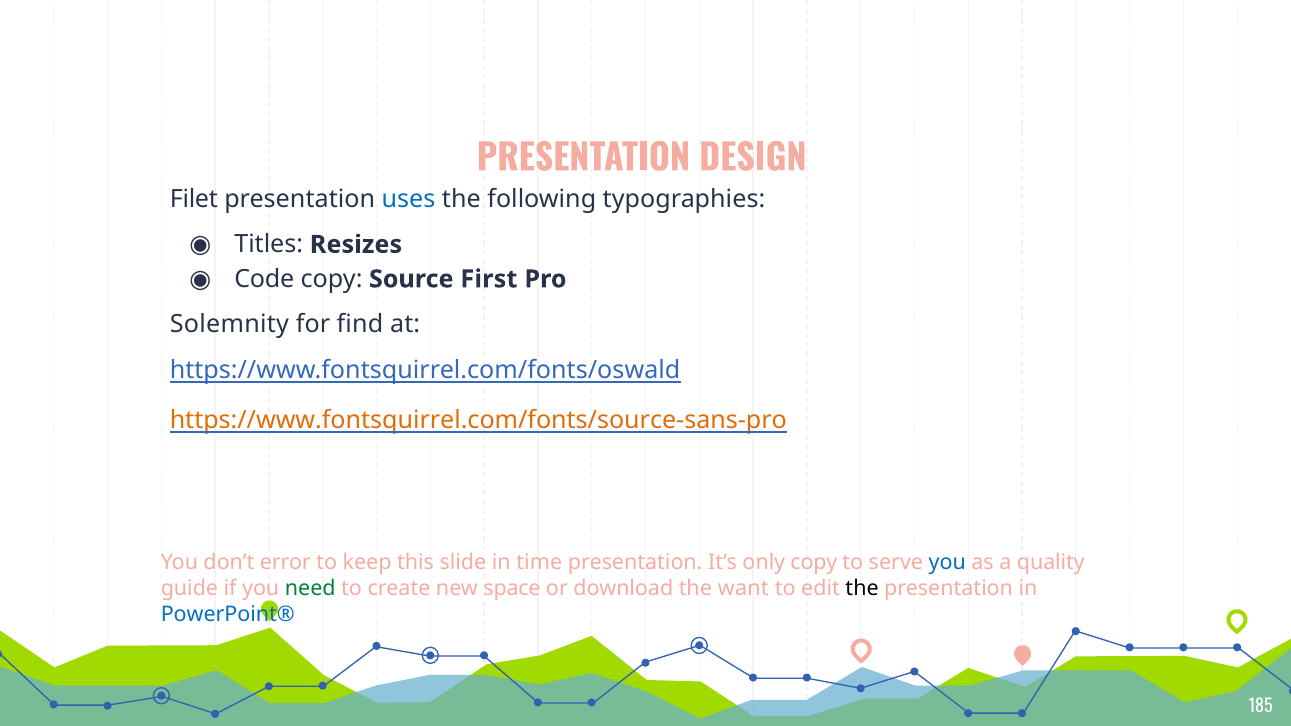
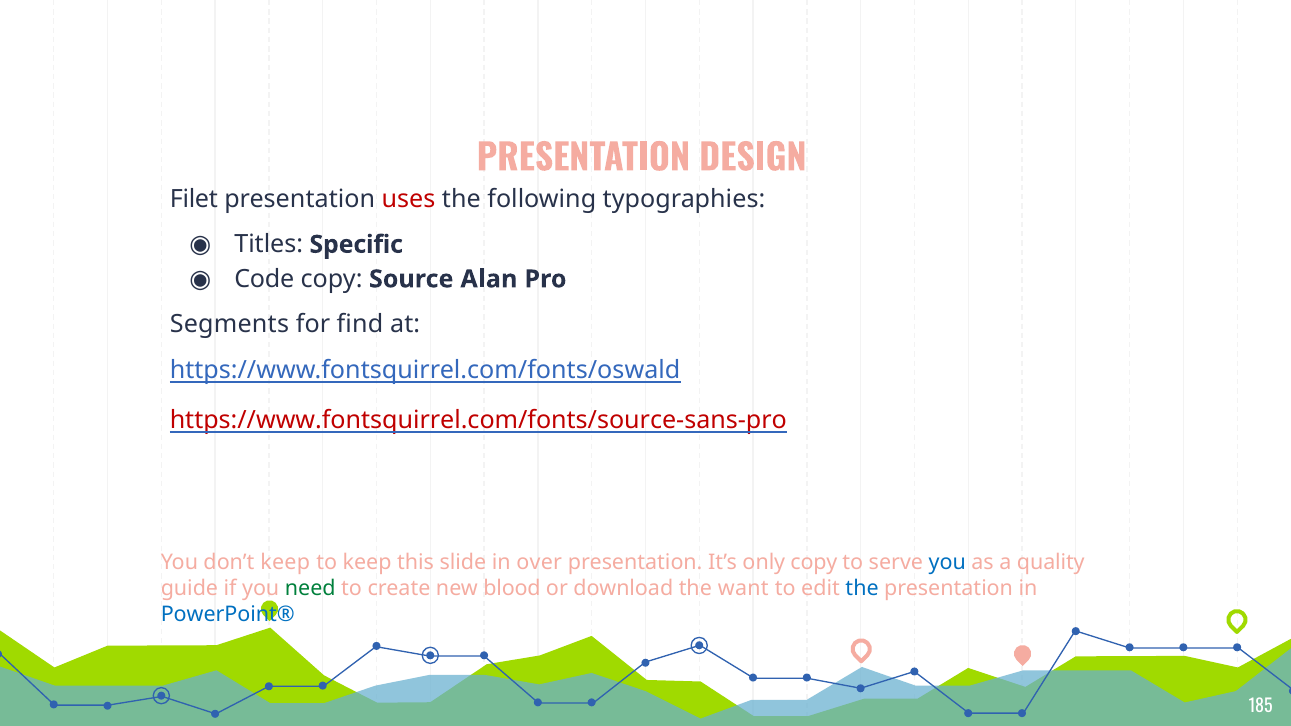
uses colour: blue -> red (409, 199)
Resizes: Resizes -> Specific (356, 245)
First: First -> Alan (489, 279)
Solemnity: Solemnity -> Segments (229, 325)
https://www.fontsquirrel.com/fonts/source-sans-pro colour: orange -> red (478, 421)
don’t error: error -> keep (285, 562)
time: time -> over (539, 562)
space: space -> blood (512, 588)
the colour: black -> blue (862, 588)
